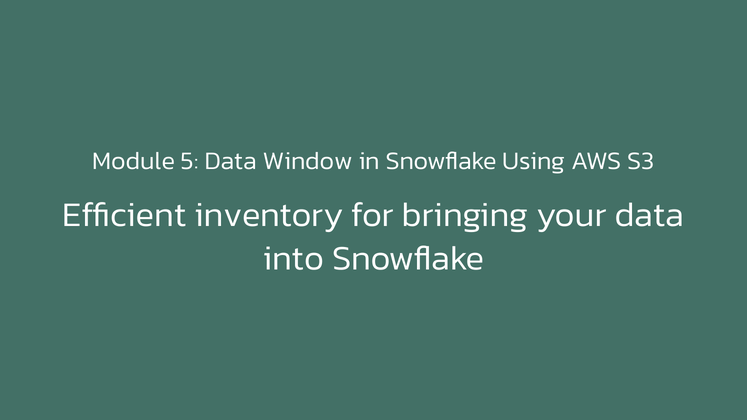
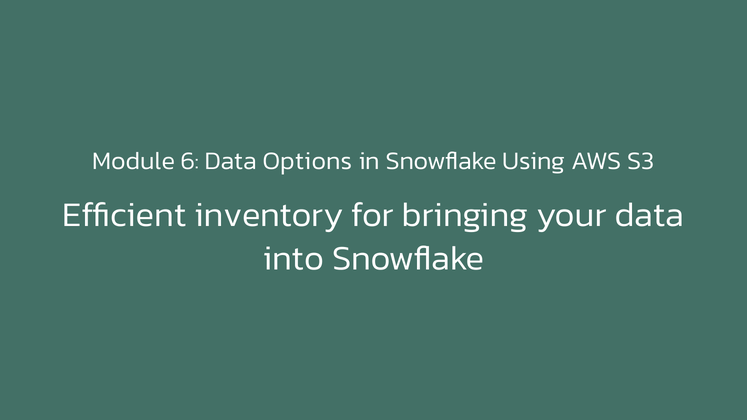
5: 5 -> 6 (190, 161)
Window: Window -> Options (308, 161)
